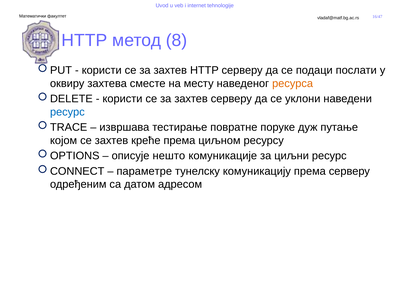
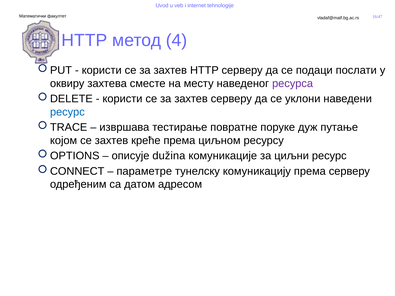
8: 8 -> 4 (177, 40)
ресурса colour: orange -> purple (293, 84)
нешто: нешто -> dužina (169, 156)
